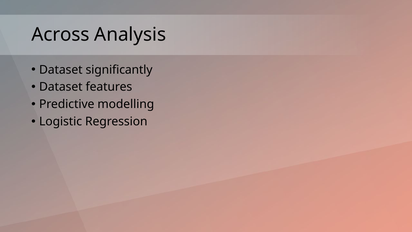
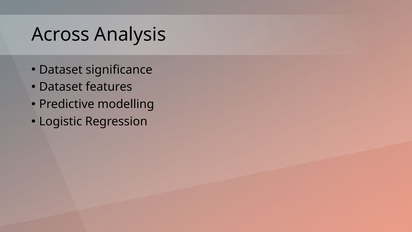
significantly: significantly -> significance (119, 70)
